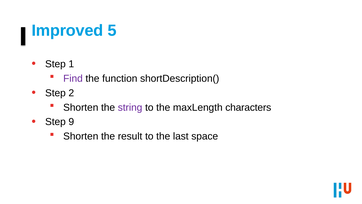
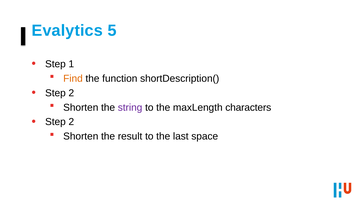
Improved: Improved -> Evalytics (67, 30)
Find colour: purple -> orange (73, 78)
9: 9 -> 2 (71, 122)
